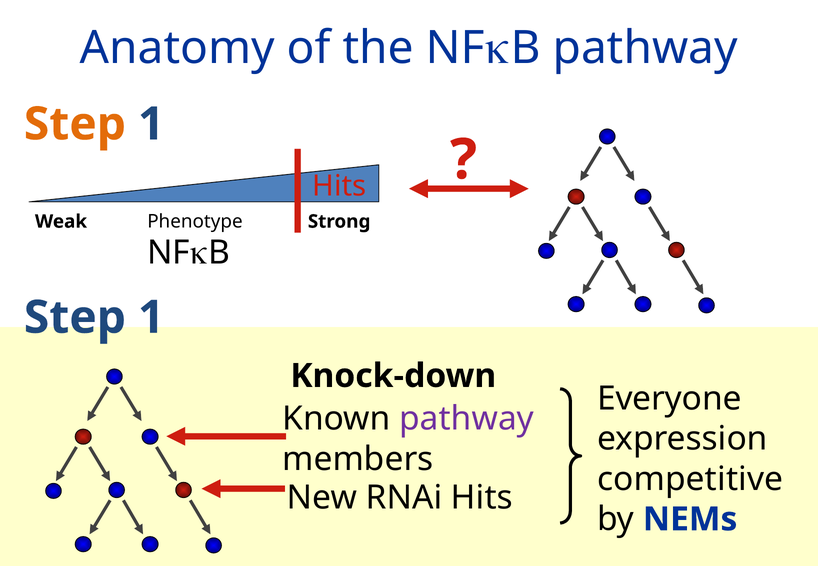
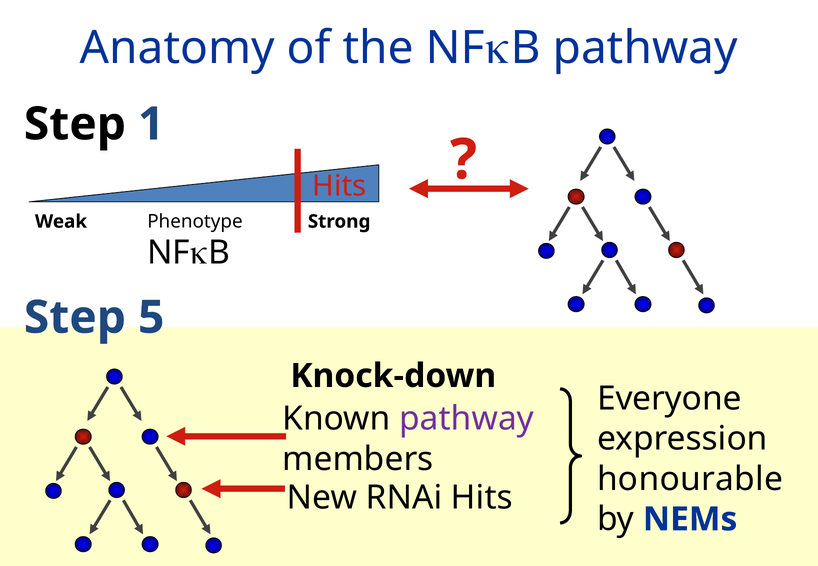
Step colour: orange -> black (75, 124)
1: 1 -> 5 (151, 318)
competitive: competitive -> honourable (690, 479)
